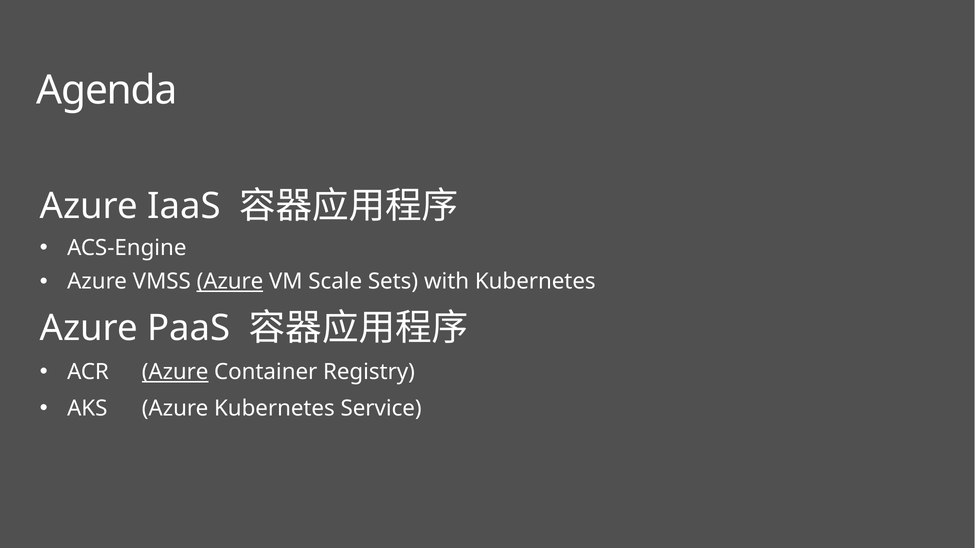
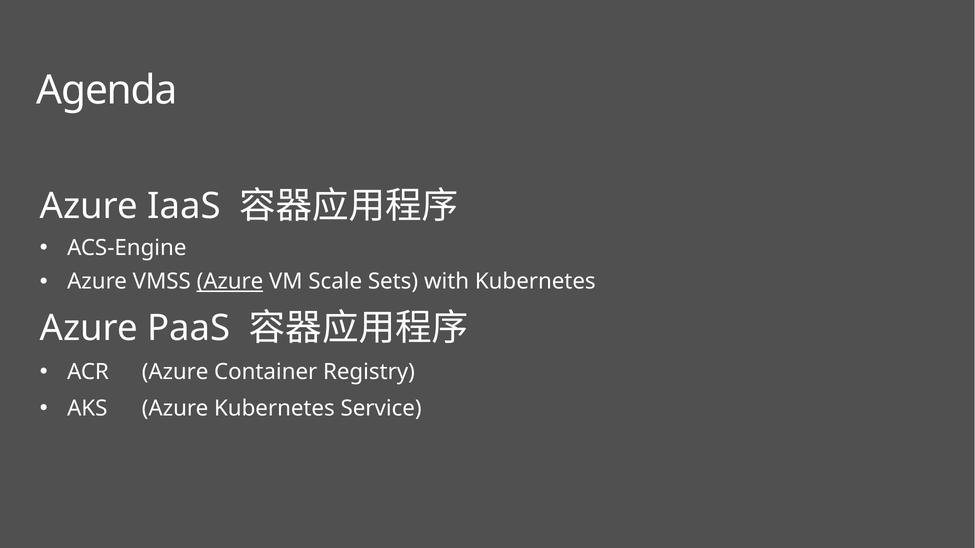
Azure underline: present -> none (175, 372)
